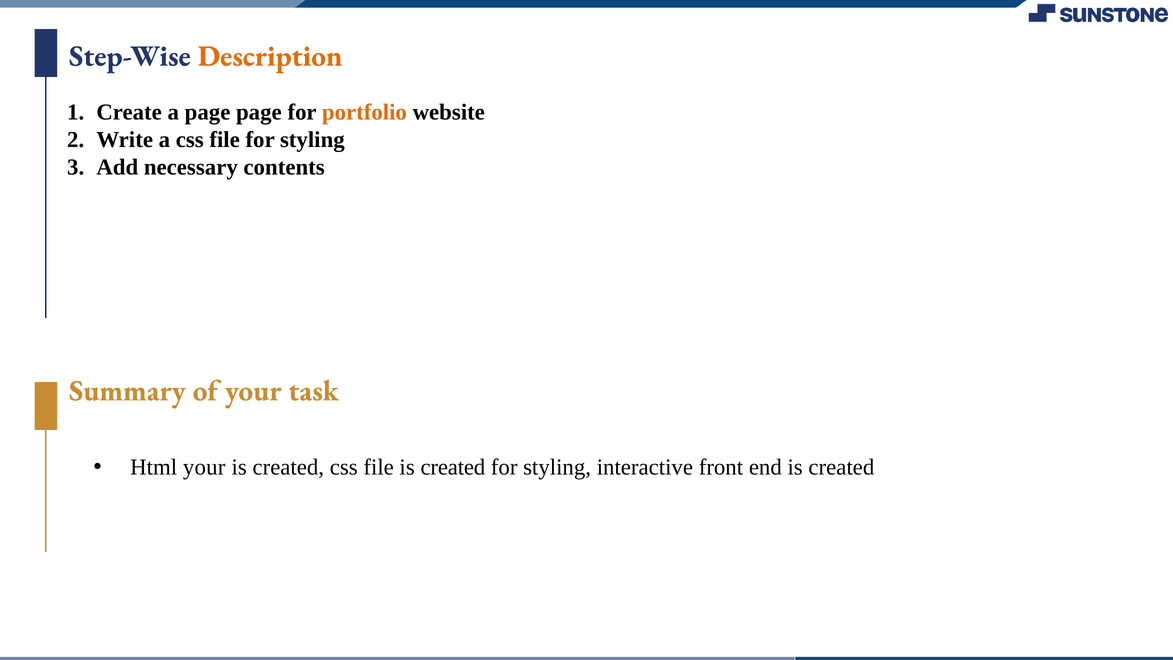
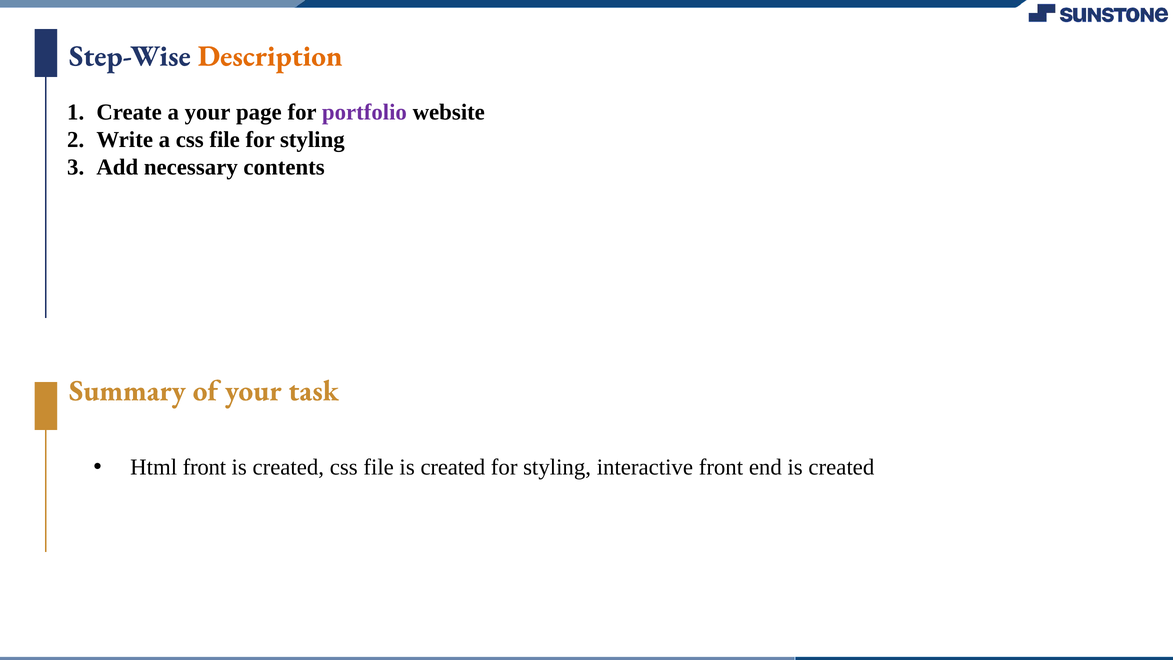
a page: page -> your (208, 112)
portfolio colour: orange -> purple (364, 112)
Html your: your -> front (204, 467)
